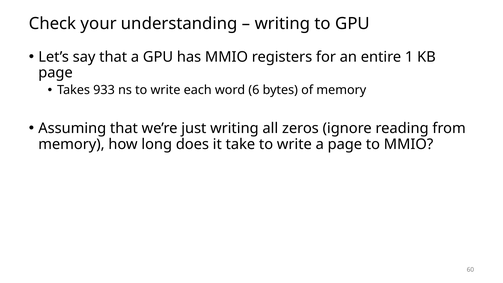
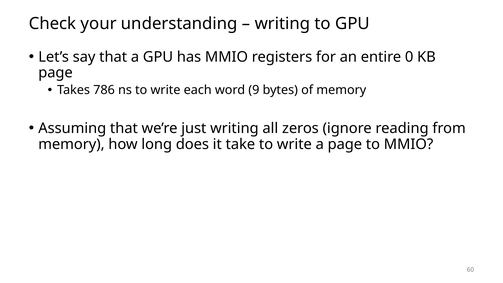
1: 1 -> 0 (409, 57)
933: 933 -> 786 (104, 90)
6: 6 -> 9 (254, 90)
